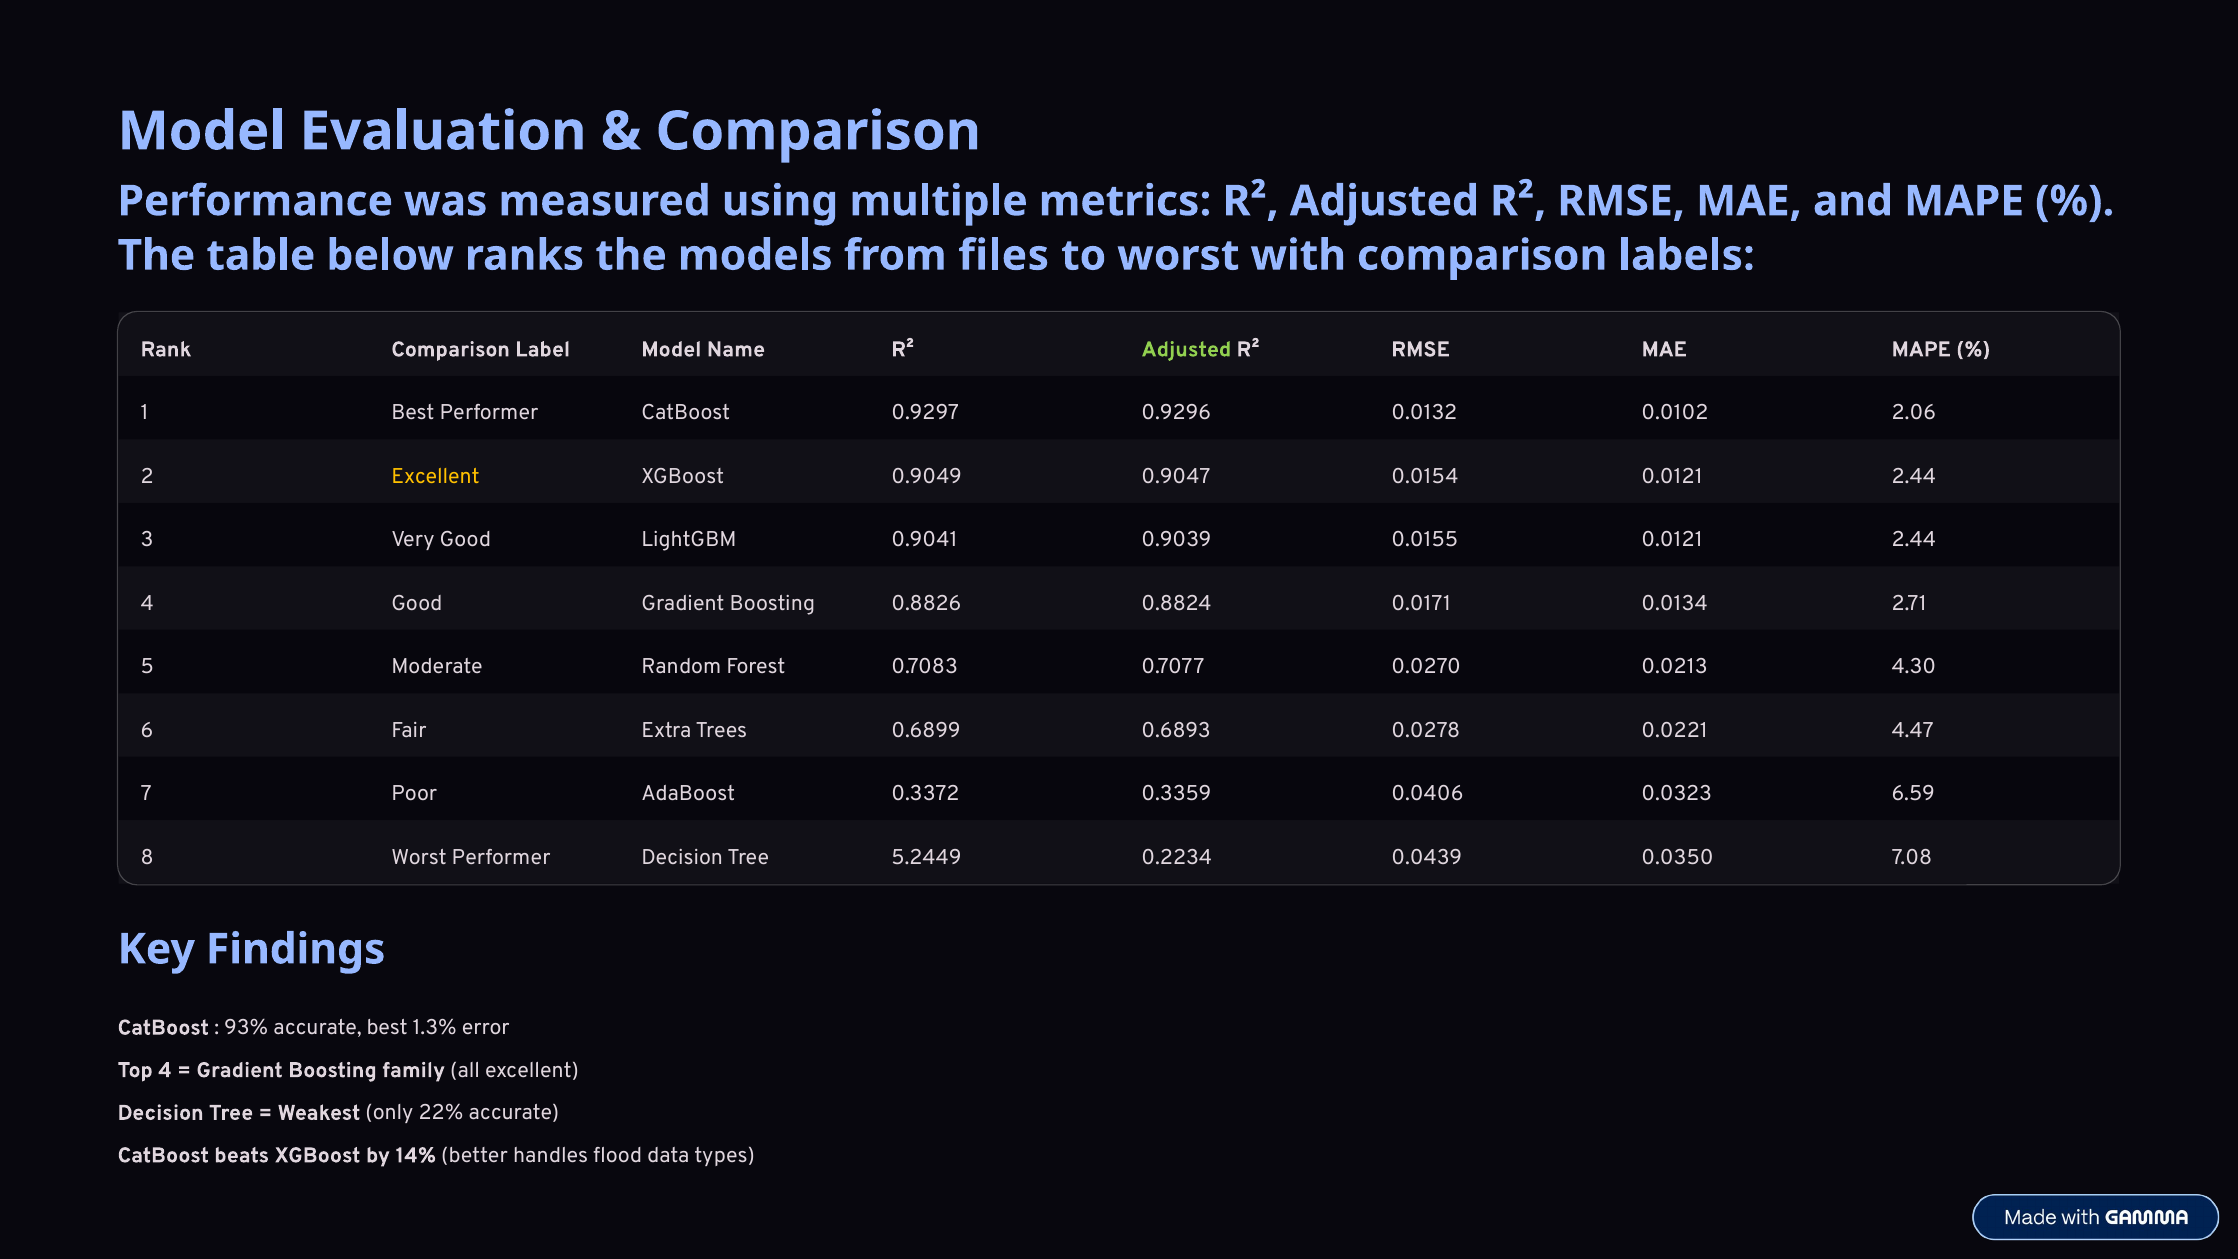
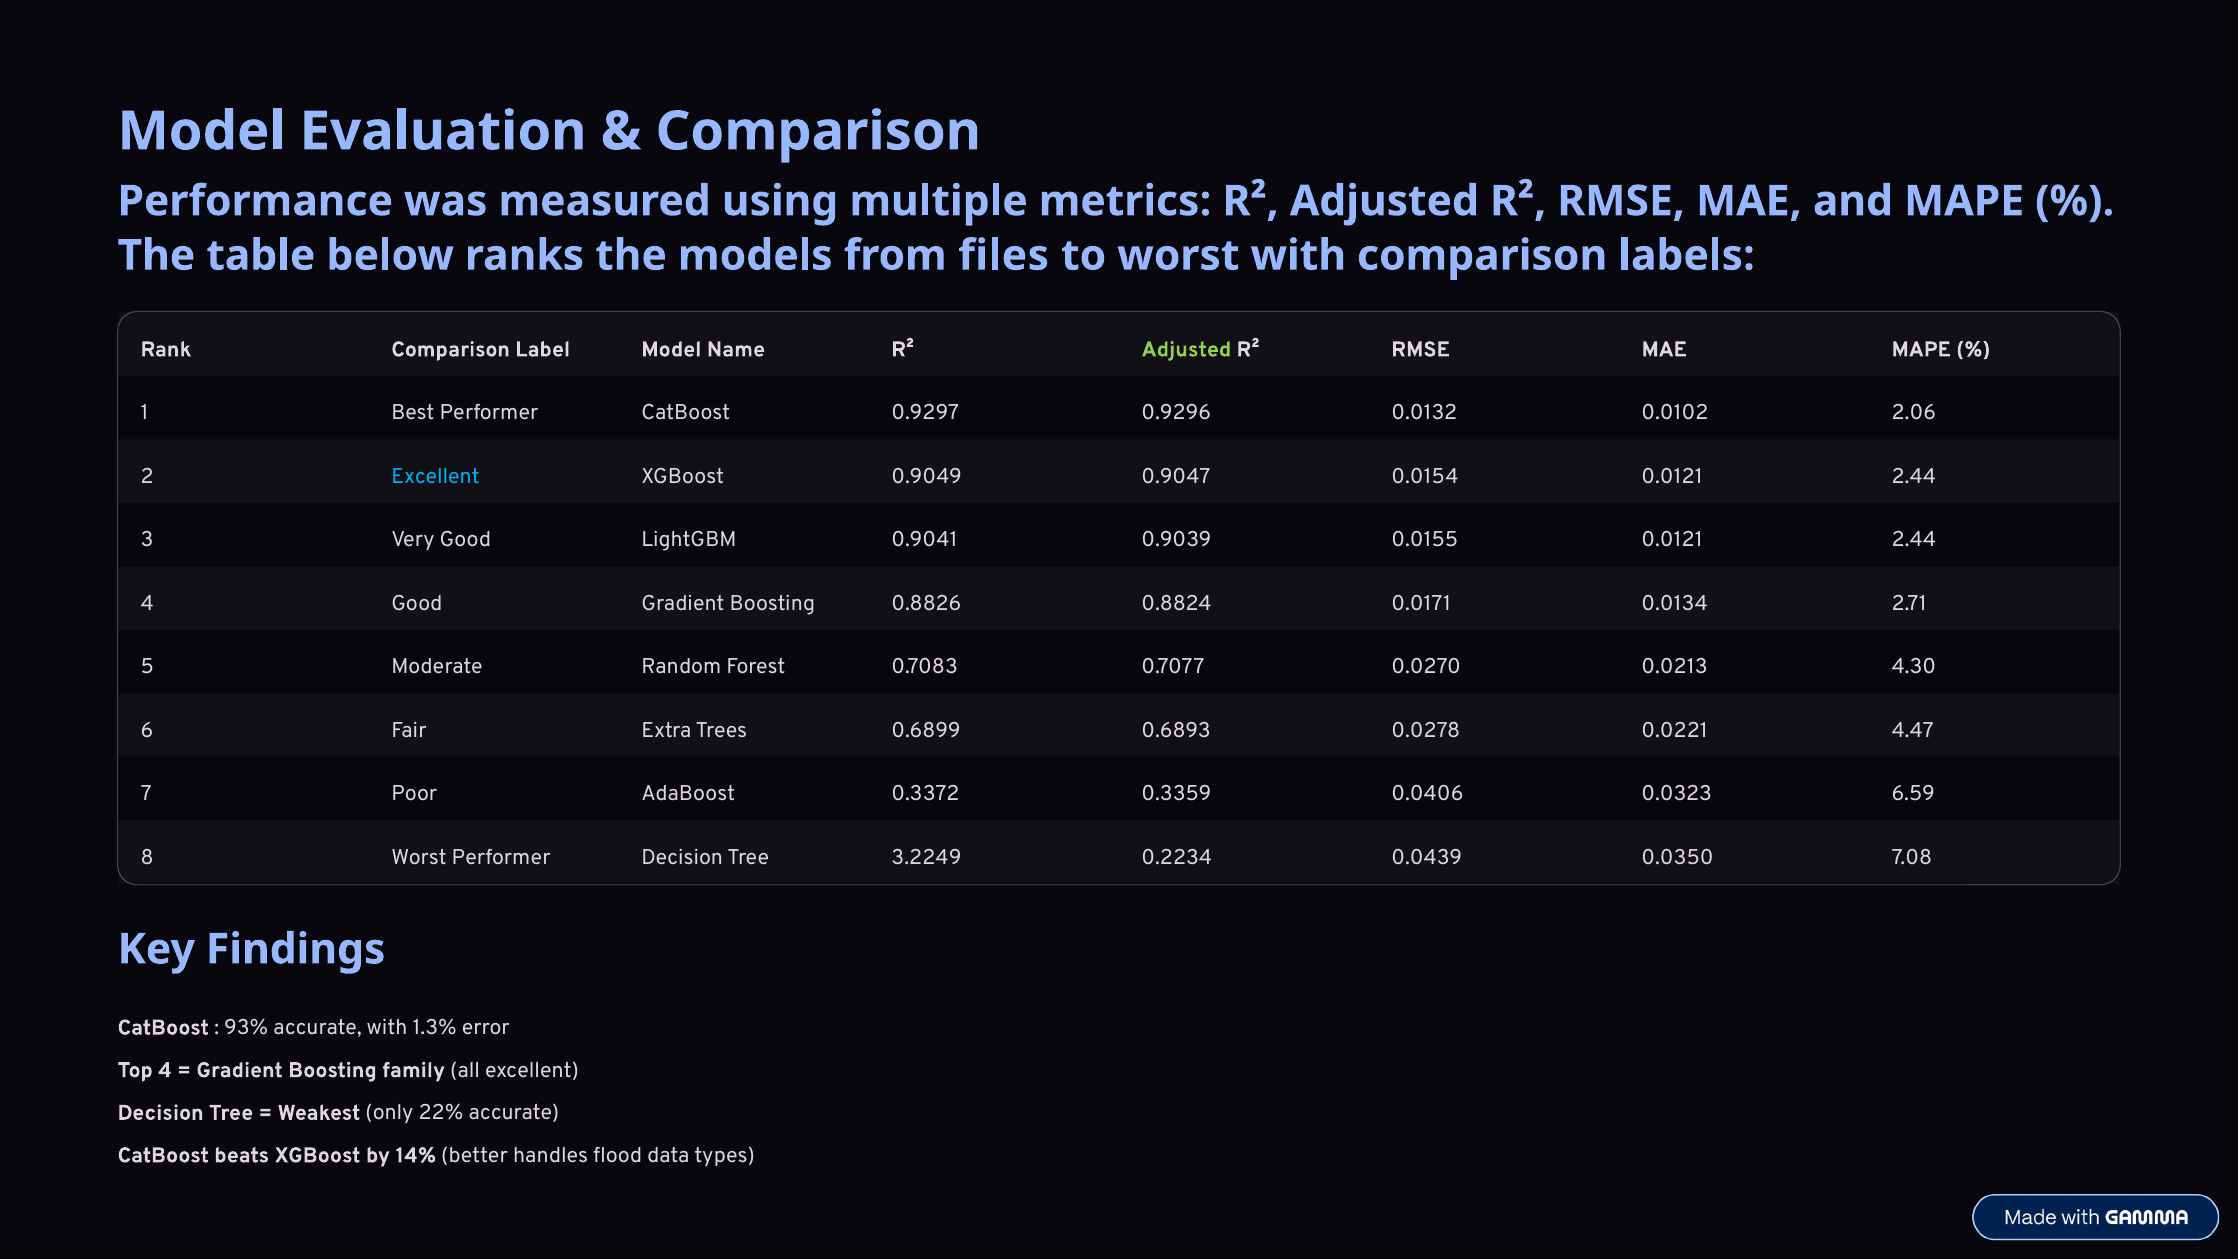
Excellent colour: yellow -> light blue (435, 476)
5.2449: 5.2449 -> 3.2249 (926, 857)
accurate best: best -> with (387, 1027)
